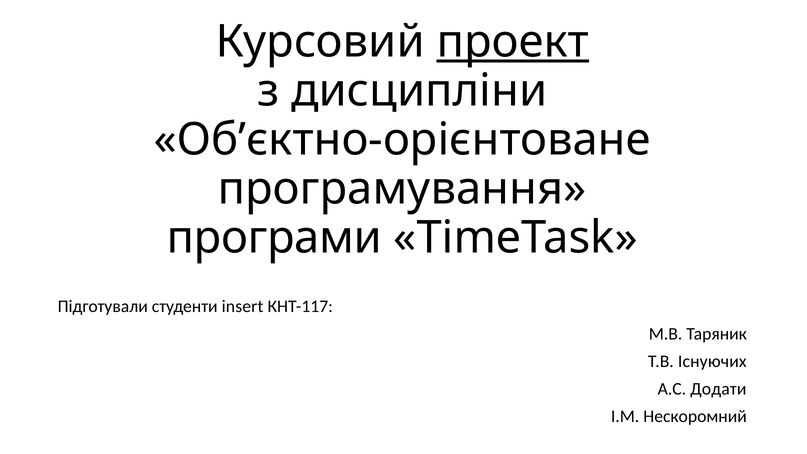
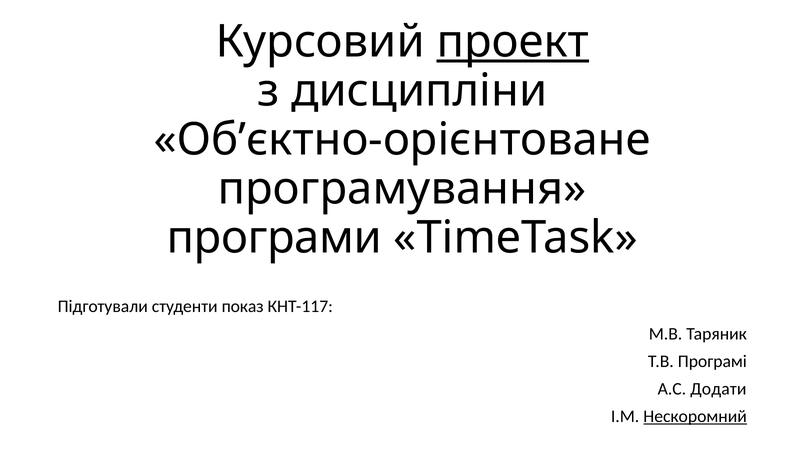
insert: insert -> показ (243, 306)
Існуючих: Існуючих -> Програмі (712, 361)
Нескоромний underline: none -> present (695, 416)
